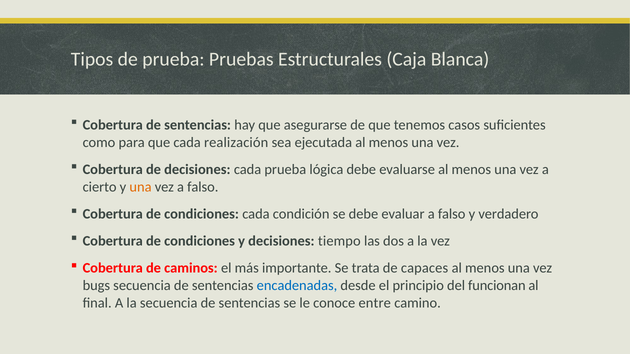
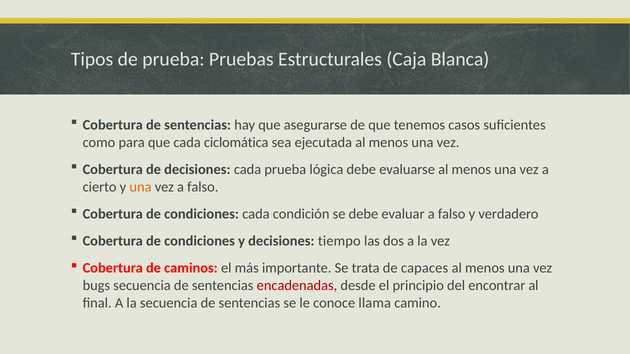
realización: realización -> ciclomática (236, 143)
encadenadas colour: blue -> red (297, 286)
funcionan: funcionan -> encontrar (497, 286)
entre: entre -> llama (375, 303)
